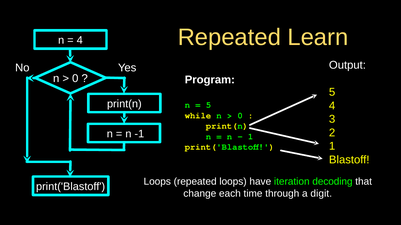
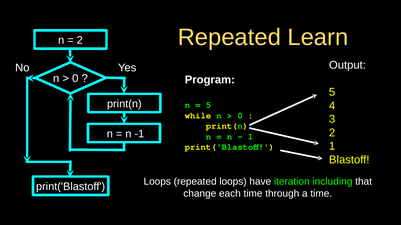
4: 4 -> 2 (80, 40)
decoding: decoding -> including (332, 182)
a digit: digit -> time (321, 194)
